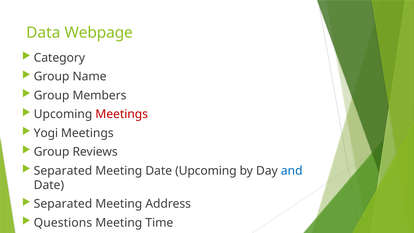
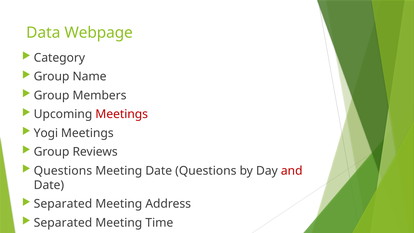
Separated: Separated -> Questions (63, 171)
Date Upcoming: Upcoming -> Questions (206, 171)
and colour: blue -> red (292, 171)
Questions: Questions -> Separated (63, 223)
